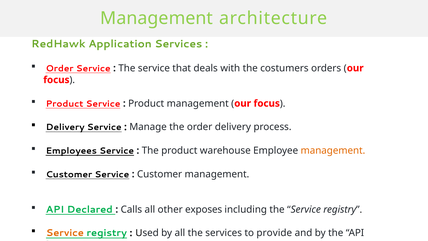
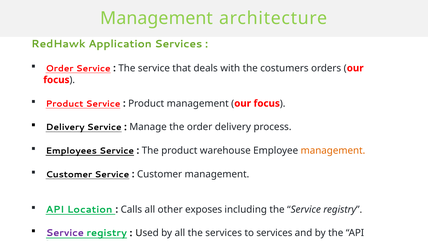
Declared: Declared -> Location (90, 209)
Service colour: orange -> purple (65, 233)
services to provide: provide -> services (274, 233)
